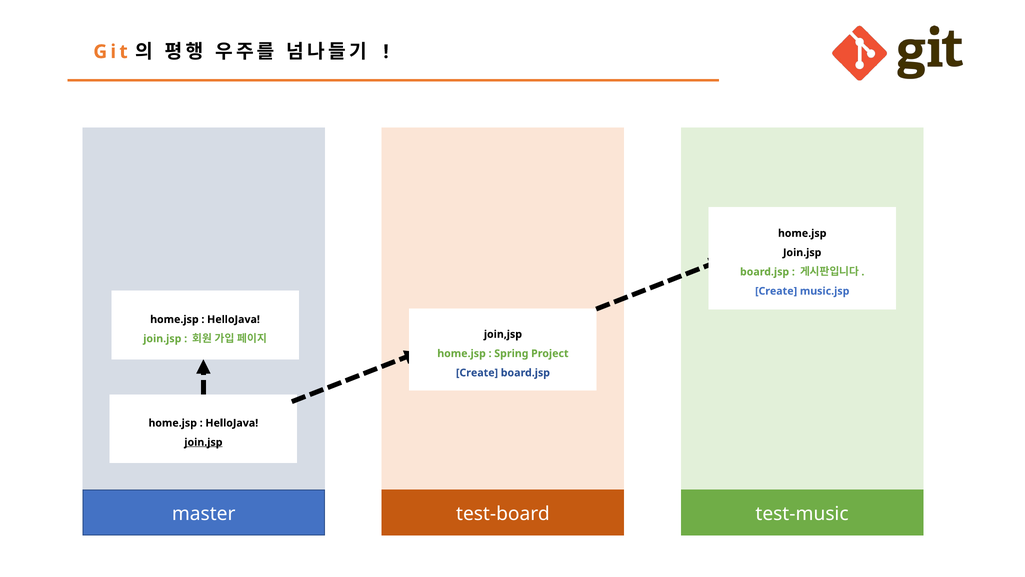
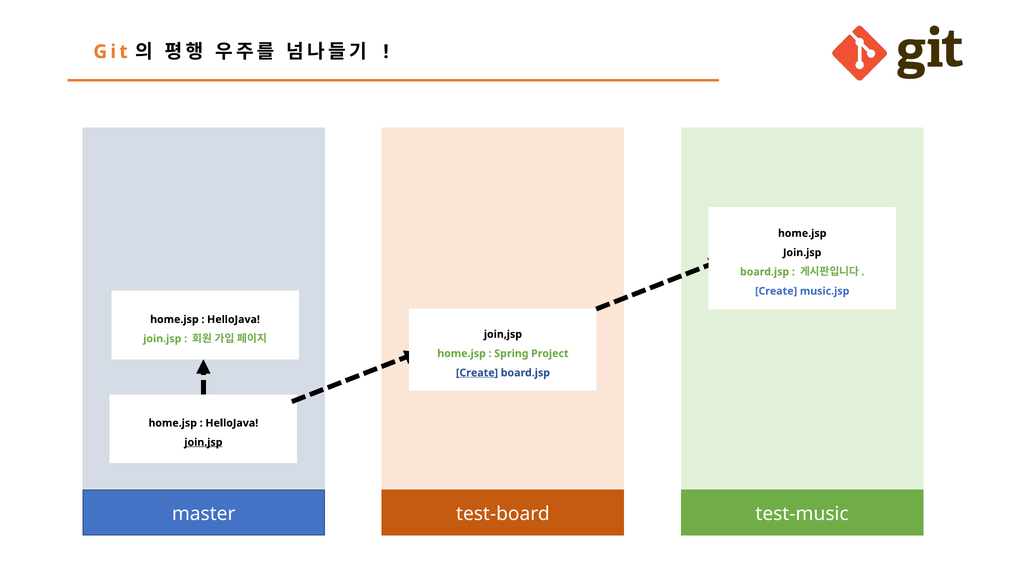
Create underline: none -> present (477, 373)
